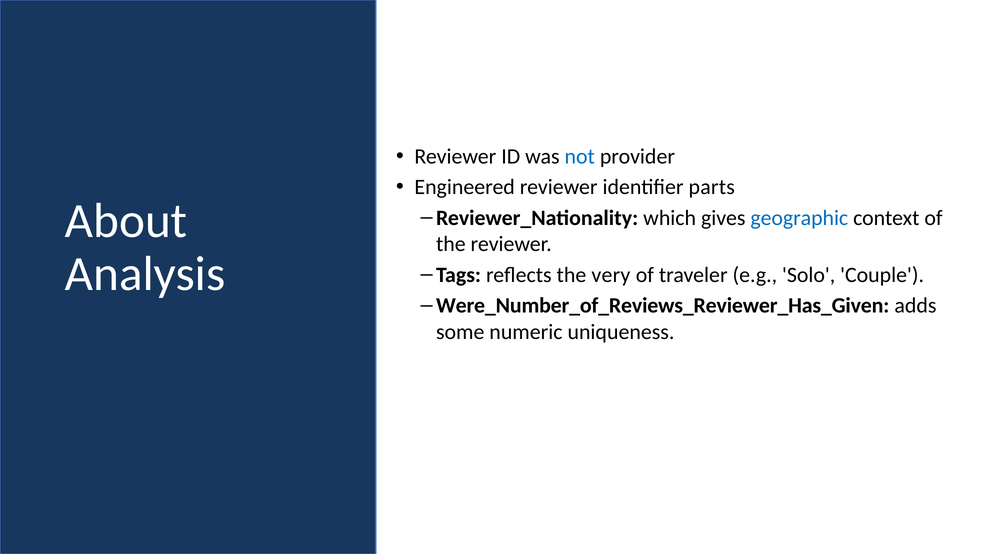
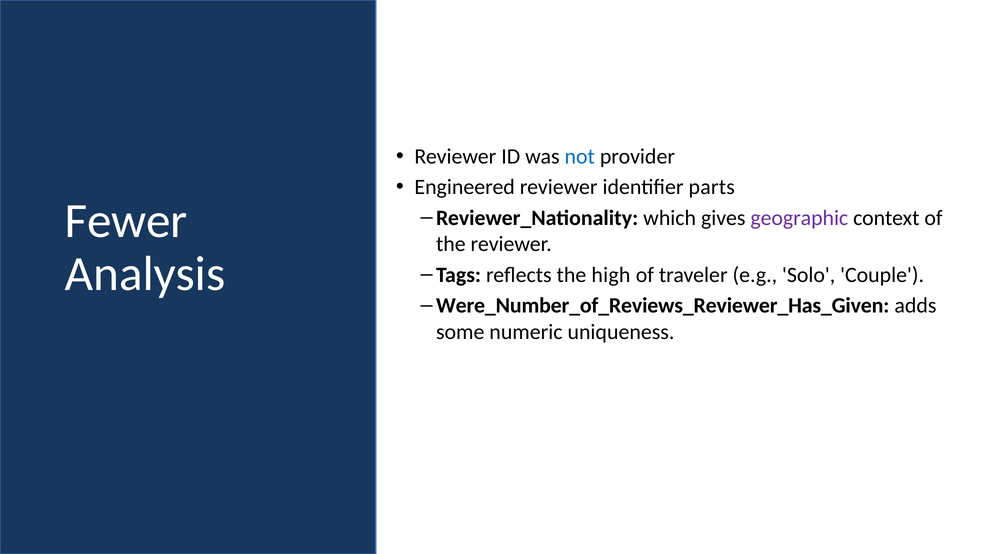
About: About -> Fewer (126, 221)
geographic colour: blue -> purple (799, 218)
very: very -> high (611, 275)
